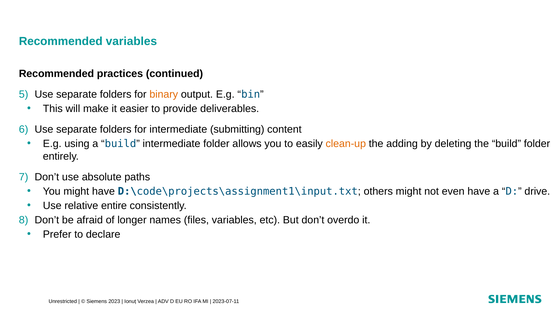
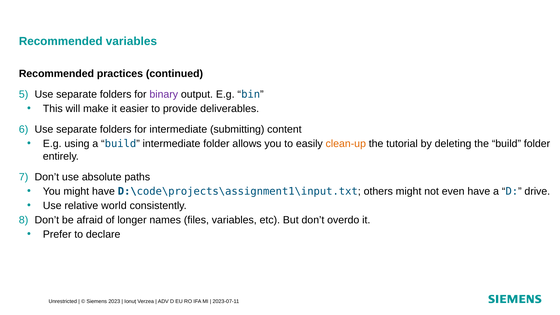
binary colour: orange -> purple (164, 94)
adding: adding -> tutorial (402, 144)
entire: entire -> world (114, 206)
